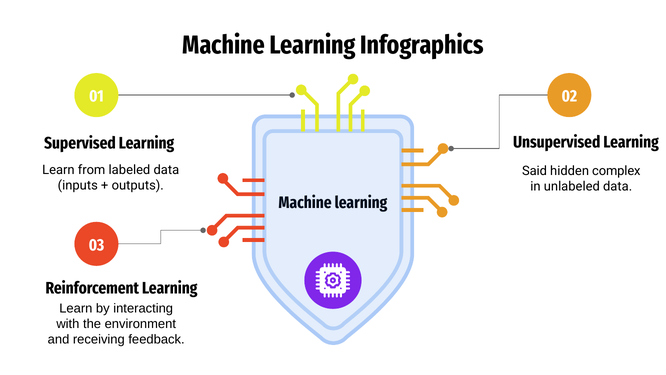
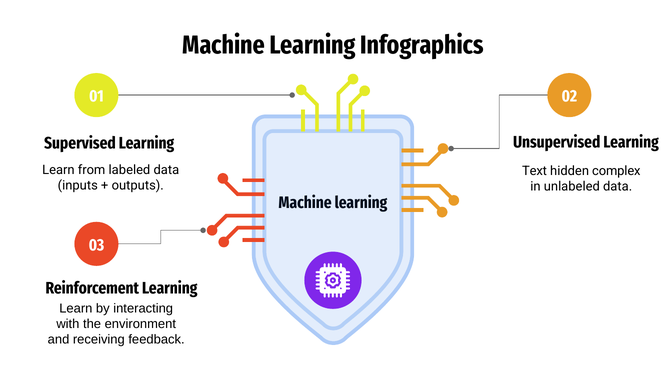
Said: Said -> Text (535, 171)
